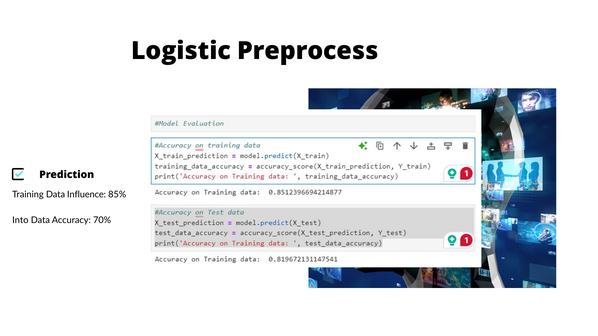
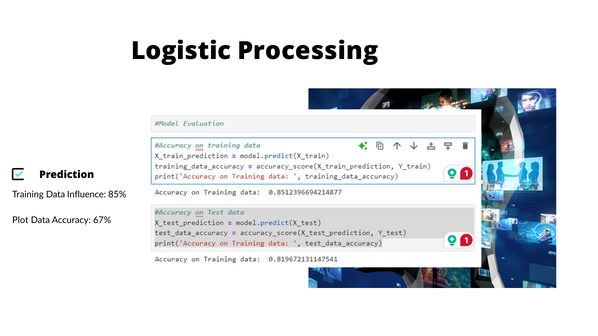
Preprocess: Preprocess -> Processing (308, 51)
Into: Into -> Plot (20, 220)
70%: 70% -> 67% (102, 220)
